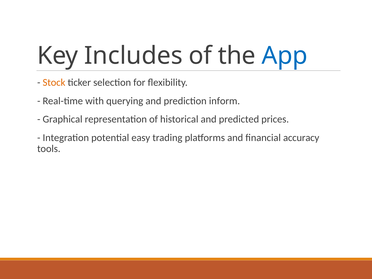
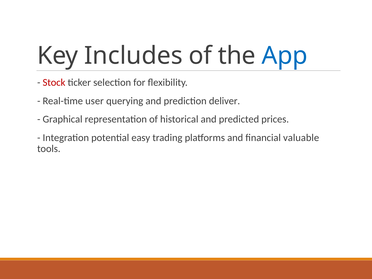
Stock colour: orange -> red (54, 82)
with: with -> user (95, 101)
inform: inform -> deliver (225, 101)
accuracy: accuracy -> valuable (301, 138)
